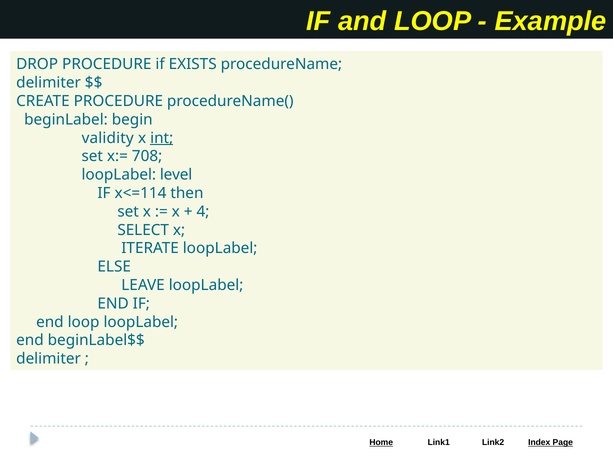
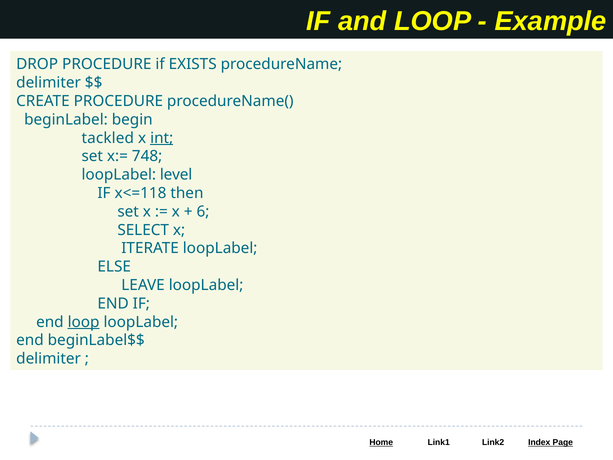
validity: validity -> tackled (108, 138)
708: 708 -> 748 (147, 156)
x<=114: x<=114 -> x<=118 (140, 193)
4: 4 -> 6 (203, 211)
loop underline: none -> present (84, 322)
